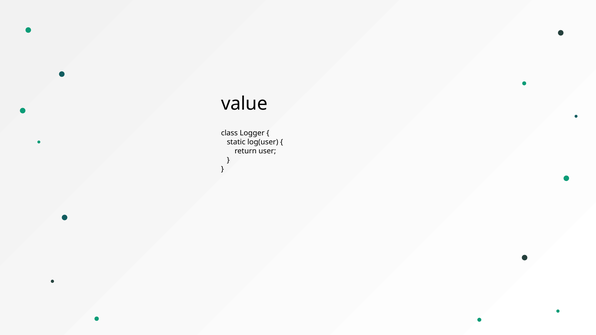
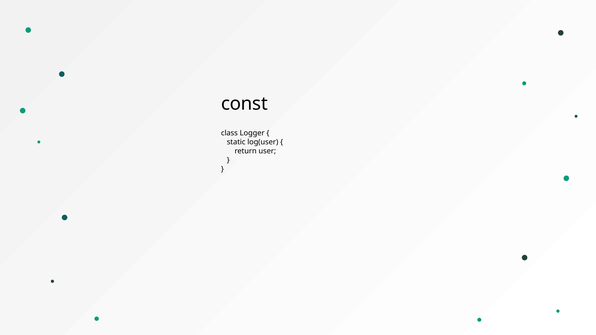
value: value -> const (244, 104)
